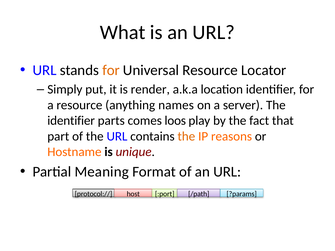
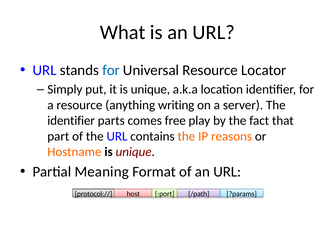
for colour: orange -> blue (111, 70)
it is render: render -> unique (150, 90)
names: names -> writing (176, 105)
loos: loos -> free (175, 121)
